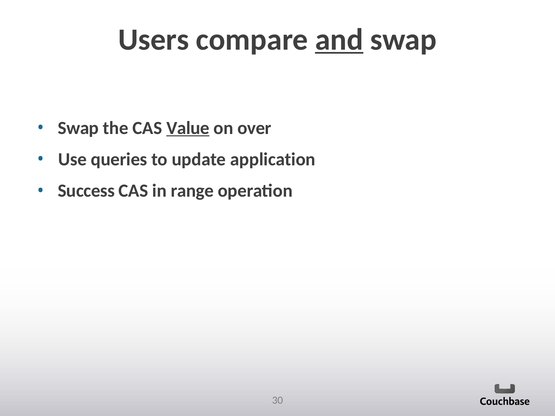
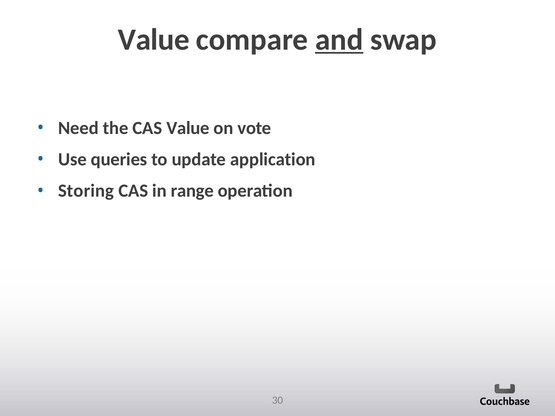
Users: Users -> Value (154, 40)
Swap: Swap -> Need (78, 128)
Value underline: present -> none (188, 128)
over: over -> vote (254, 128)
Success: Success -> Storing (86, 191)
